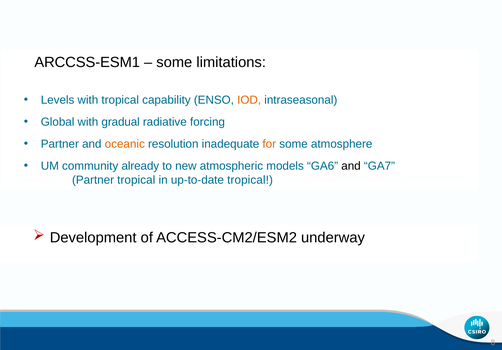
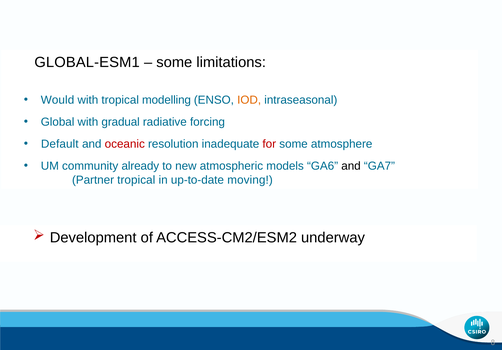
ARCCSS-ESM1: ARCCSS-ESM1 -> GLOBAL-ESM1 (87, 62)
Levels: Levels -> Would (58, 100)
capability: capability -> modelling (167, 100)
Partner: Partner -> Default (60, 144)
oceanic colour: orange -> red (125, 144)
for colour: orange -> red (269, 144)
up-to-date tropical: tropical -> moving (250, 180)
